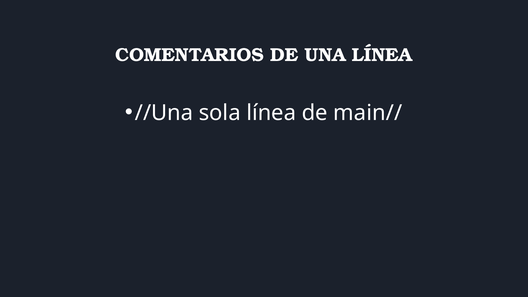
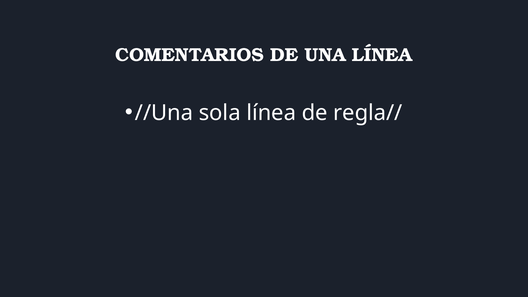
main//: main// -> regla// (368, 113)
